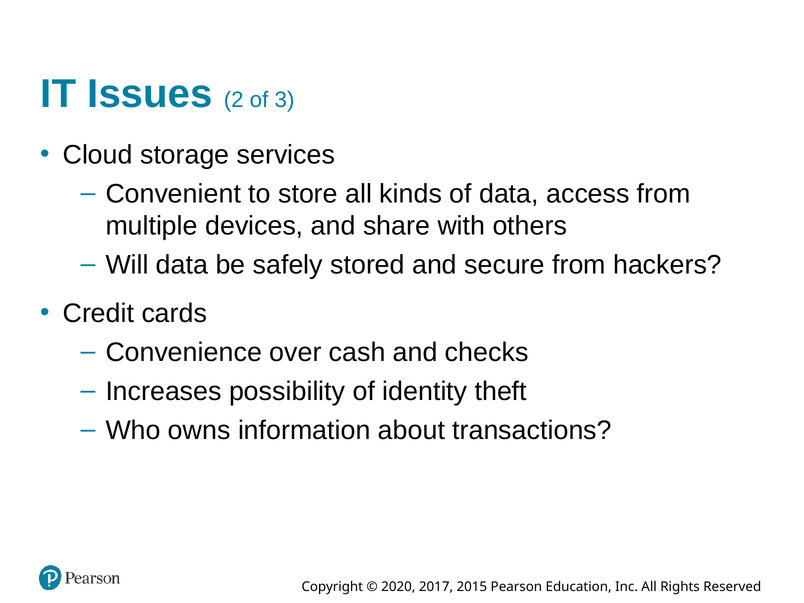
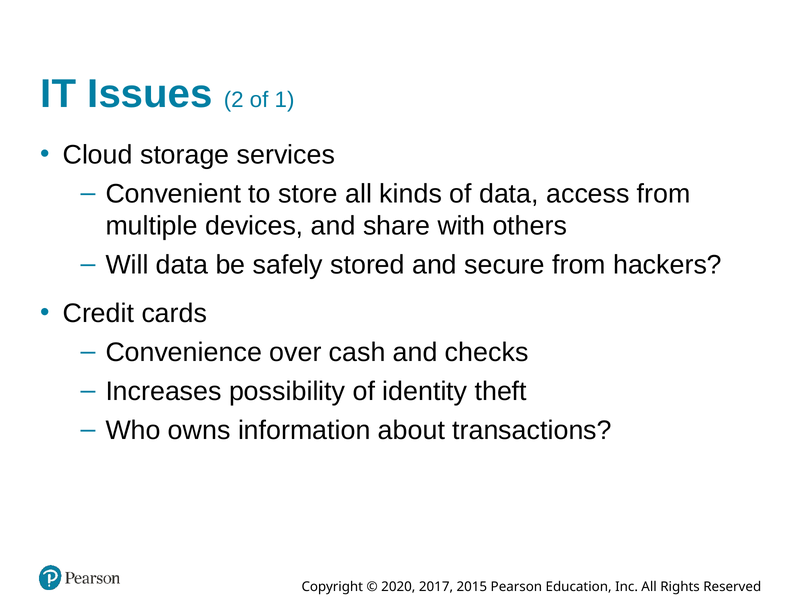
3: 3 -> 1 (285, 100)
